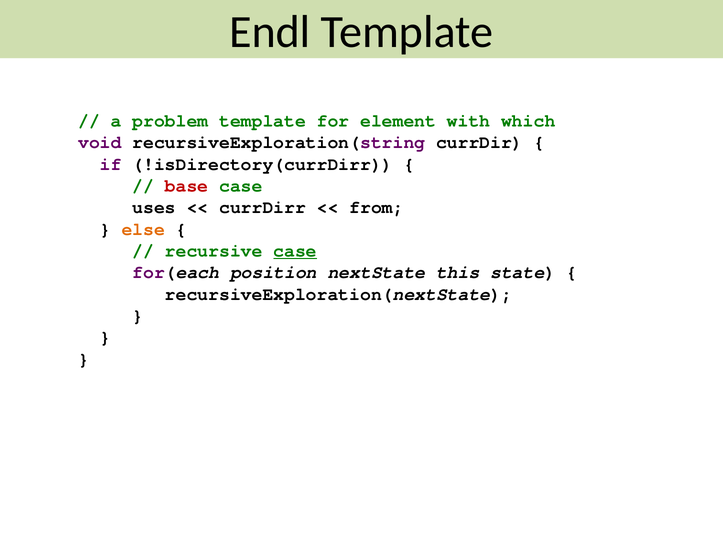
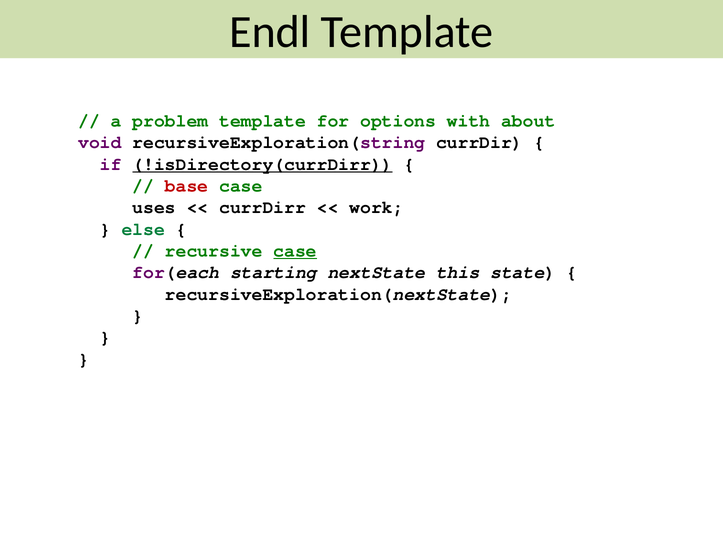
element: element -> options (398, 121)
which: which -> about (528, 121)
!isDirectory(currDirr underline: none -> present (263, 164)
from: from -> work (376, 208)
else colour: orange -> green (143, 229)
position: position -> starting (273, 273)
